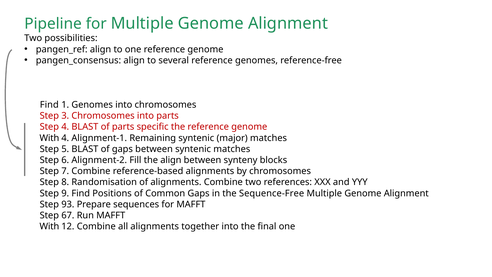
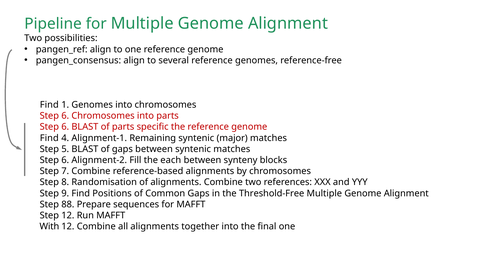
3: 3 -> 6 (65, 116)
4: 4 -> 6 (65, 127)
With: With -> Find (49, 138)
the align: align -> each (171, 160)
Sequence-Free: Sequence-Free -> Threshold-Free (272, 193)
93: 93 -> 88 (68, 204)
Step 67: 67 -> 12 (68, 215)
